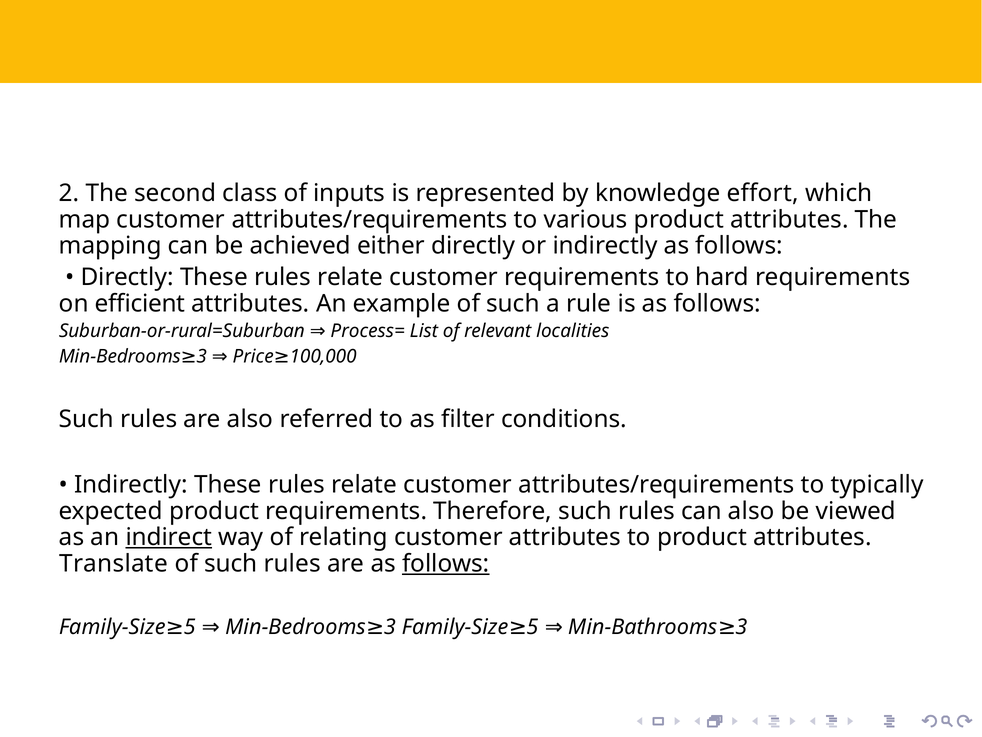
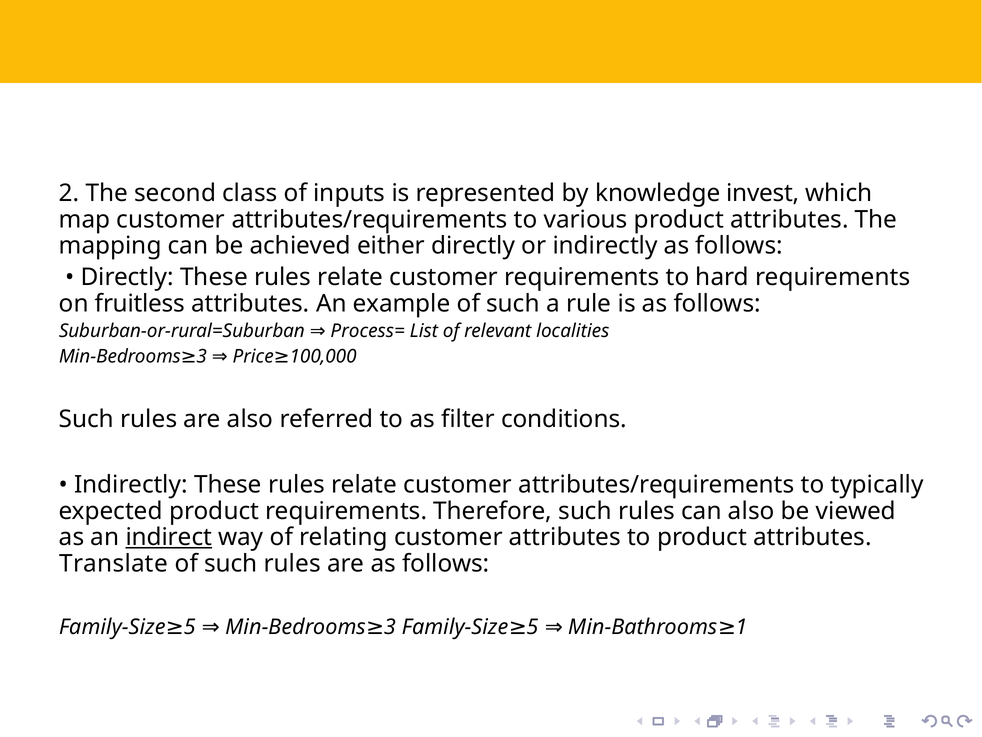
effort: effort -> invest (763, 193)
efficient: efficient -> fruitless (140, 304)
follows underline: present -> none (446, 564)
3: 3 -> 1 (741, 627)
